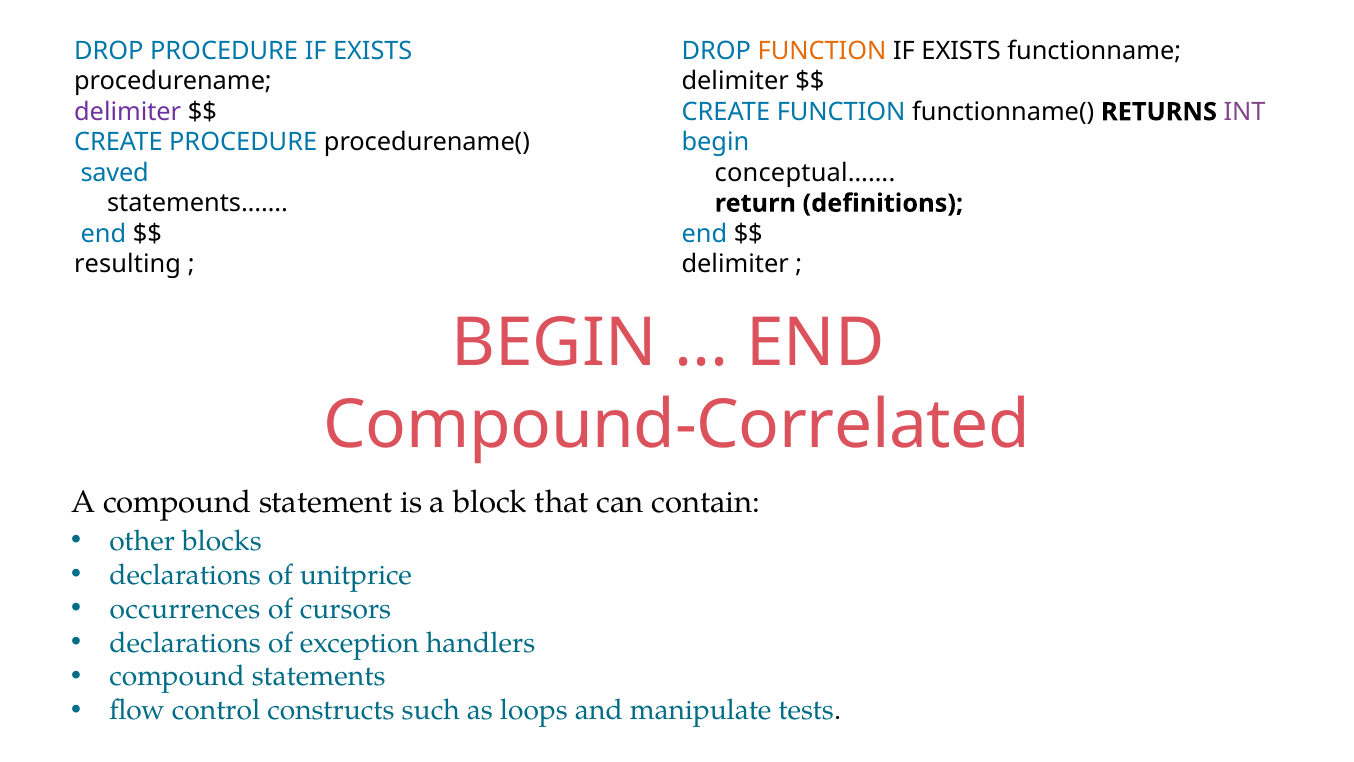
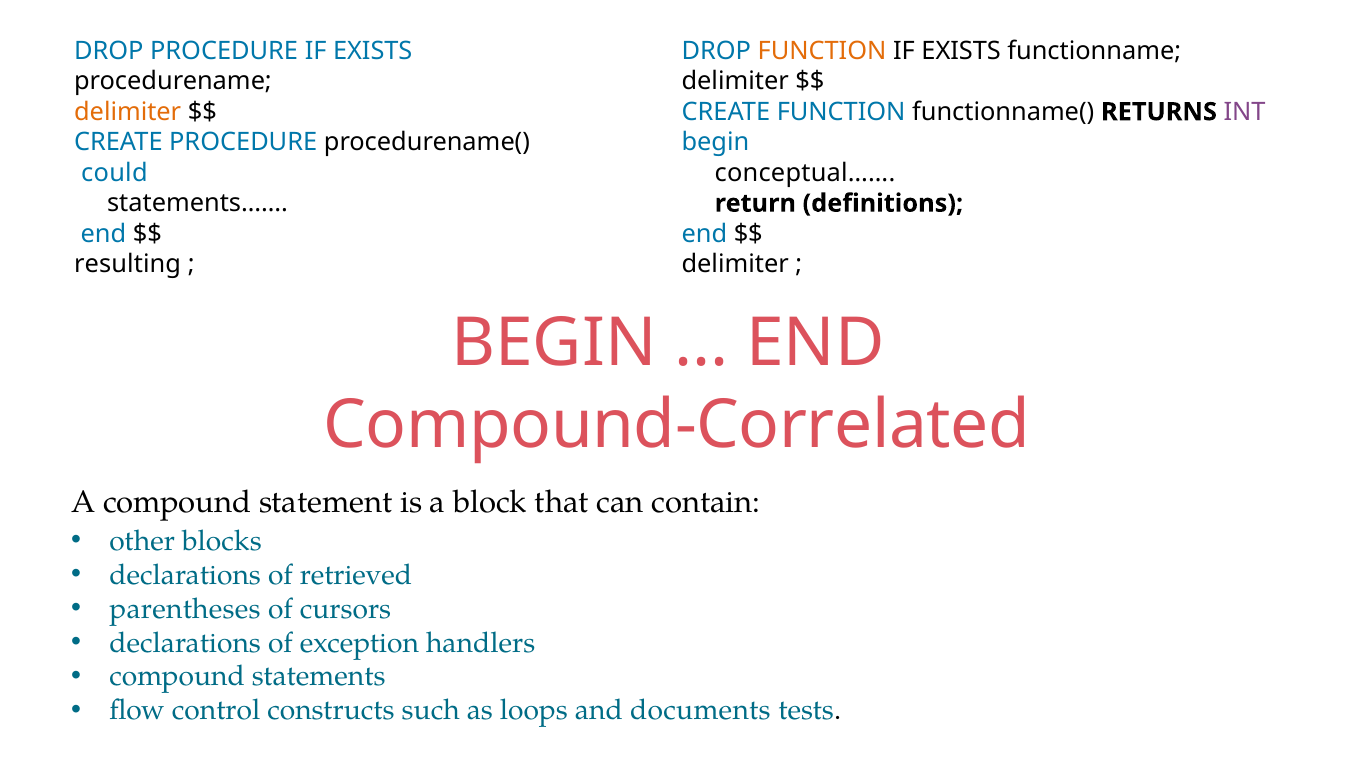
delimiter colour: purple -> orange (128, 112)
saved: saved -> could (114, 173)
unitprice: unitprice -> retrieved (356, 575)
occurrences: occurrences -> parentheses (185, 609)
manipulate: manipulate -> documents (700, 710)
